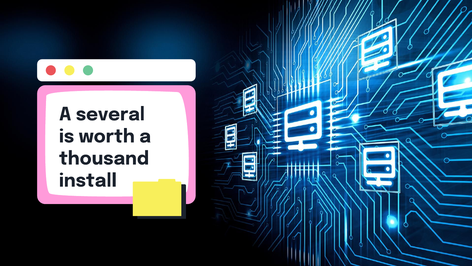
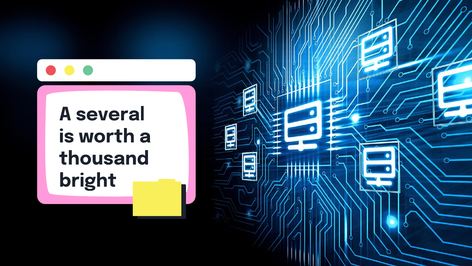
install: install -> bright (88, 180)
